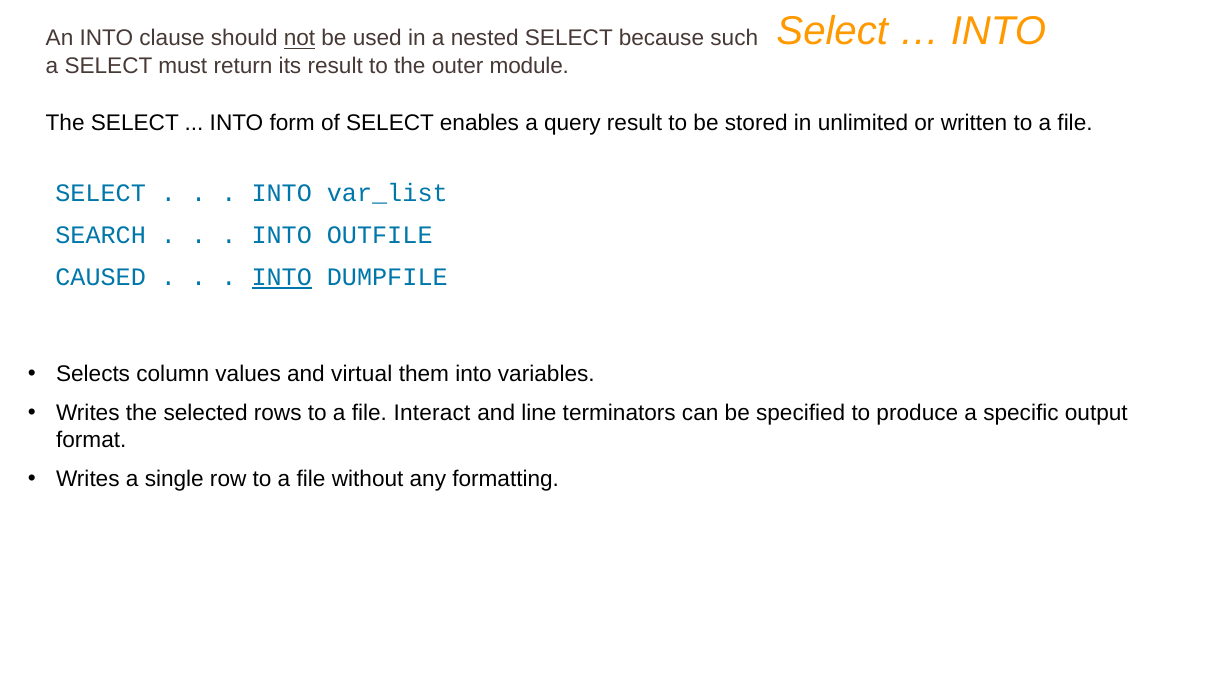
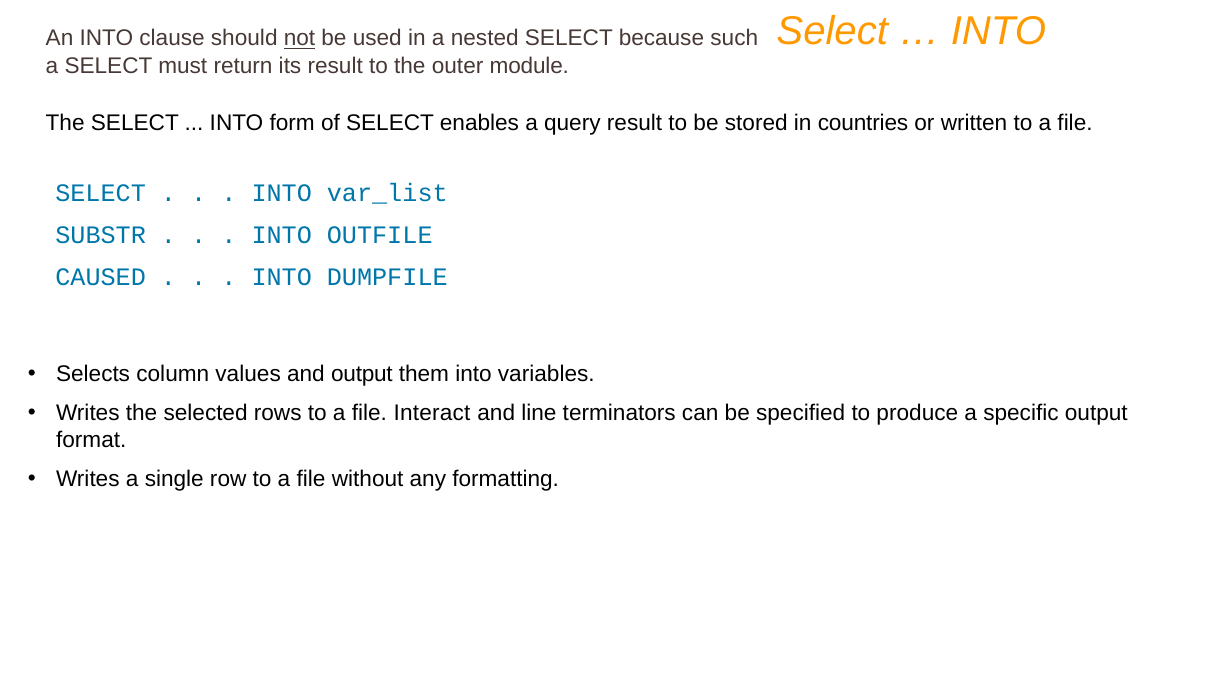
unlimited: unlimited -> countries (863, 123)
SEARCH: SEARCH -> SUBSTR (101, 235)
INTO underline: present -> none (282, 277)
and virtual: virtual -> output (362, 374)
